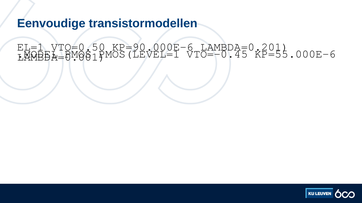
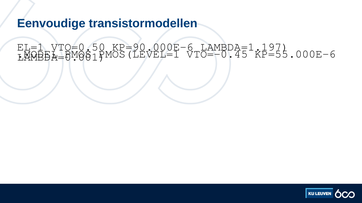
LAMBDA=0.201: LAMBDA=0.201 -> LAMBDA=1.197 (244, 47)
